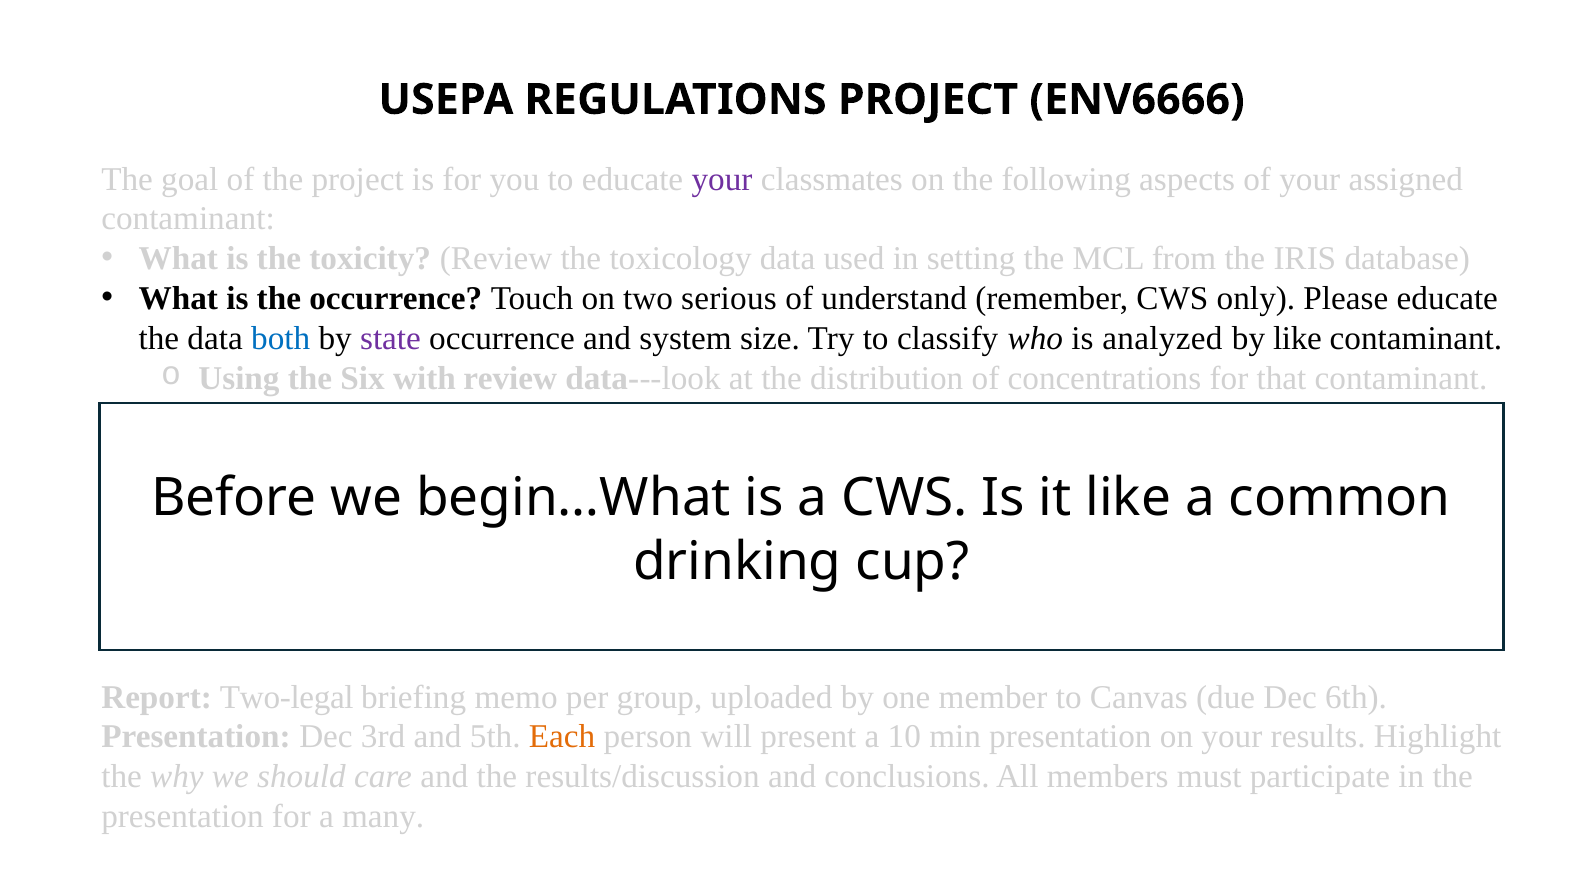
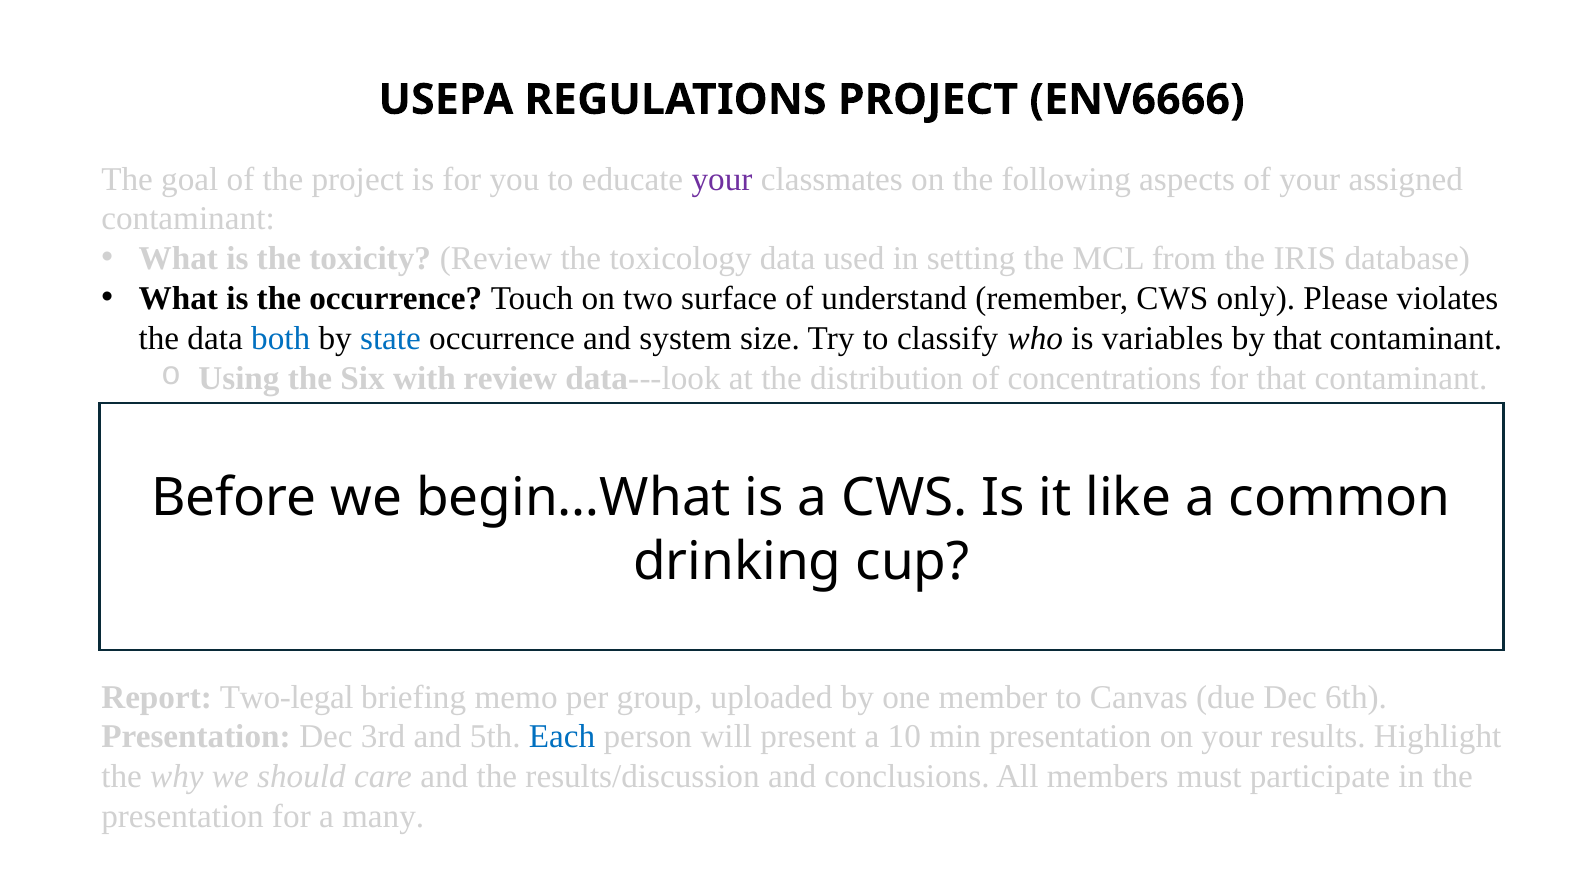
serious: serious -> surface (729, 299)
Please educate: educate -> violates (1447, 299)
state colour: purple -> blue (390, 339)
analyzed: analyzed -> variables (1163, 339)
by like: like -> that (1297, 339)
Each colour: orange -> blue (562, 737)
